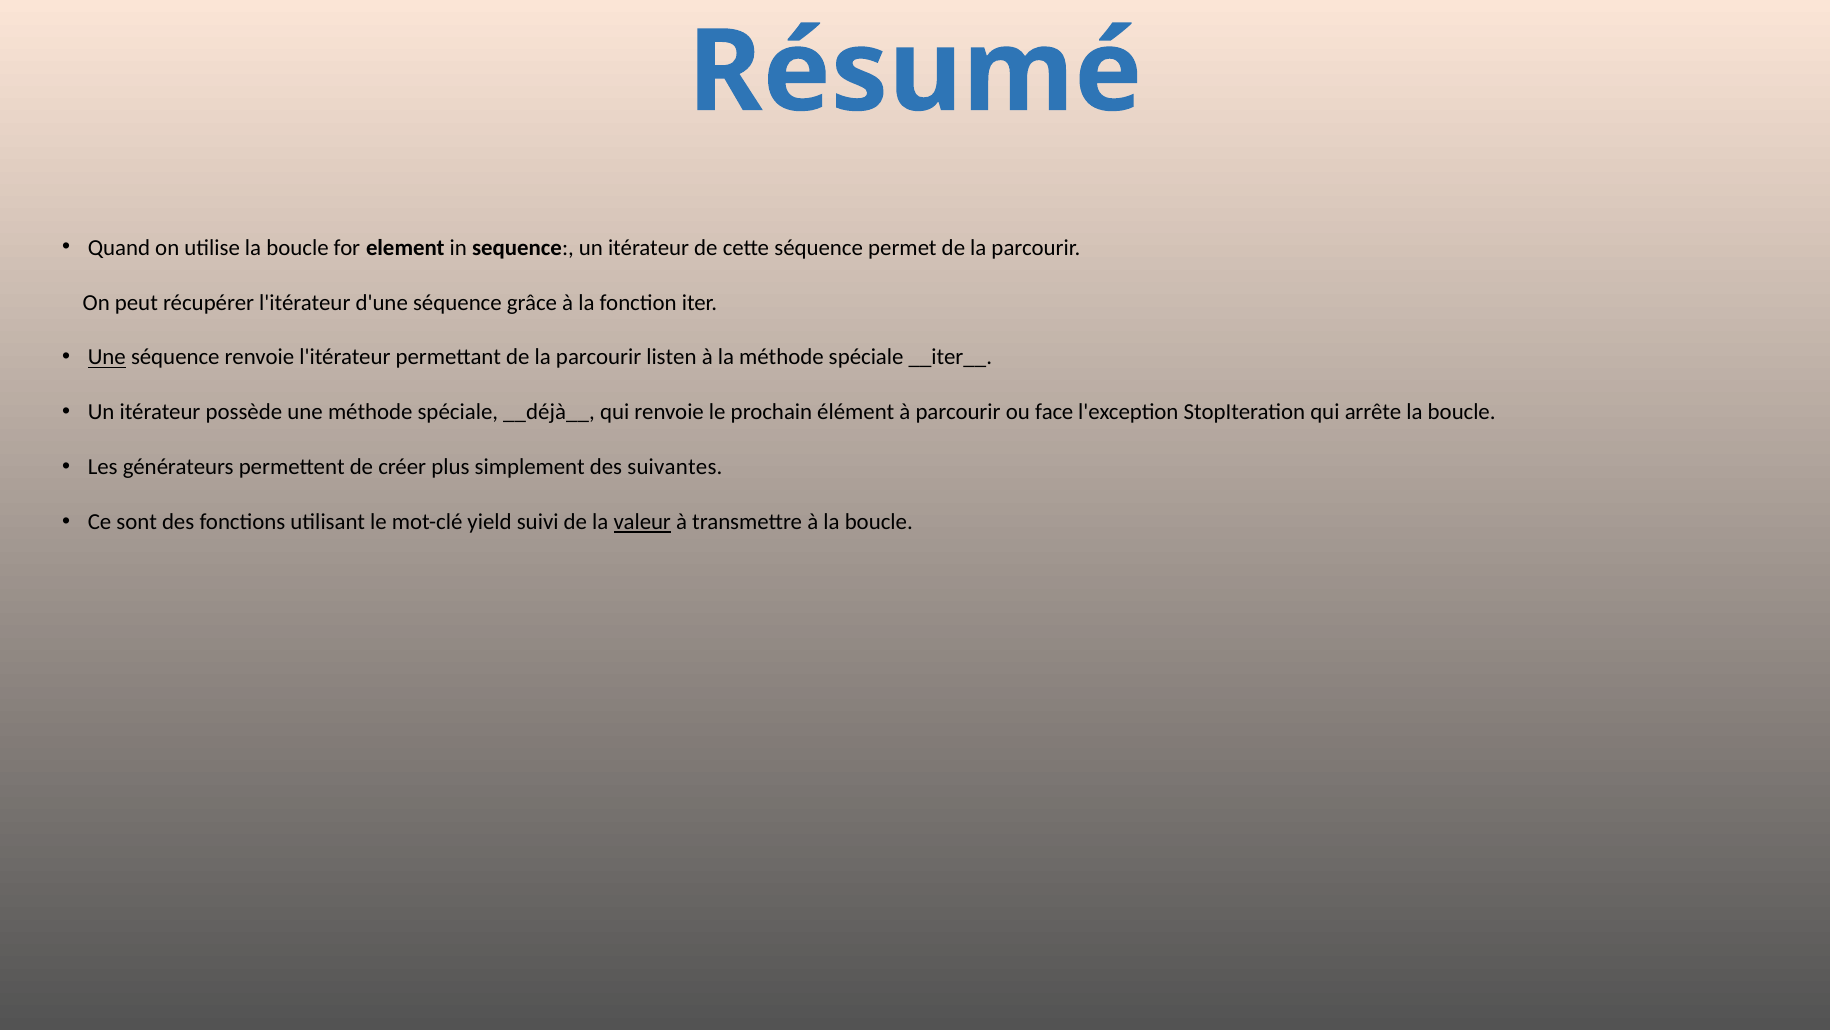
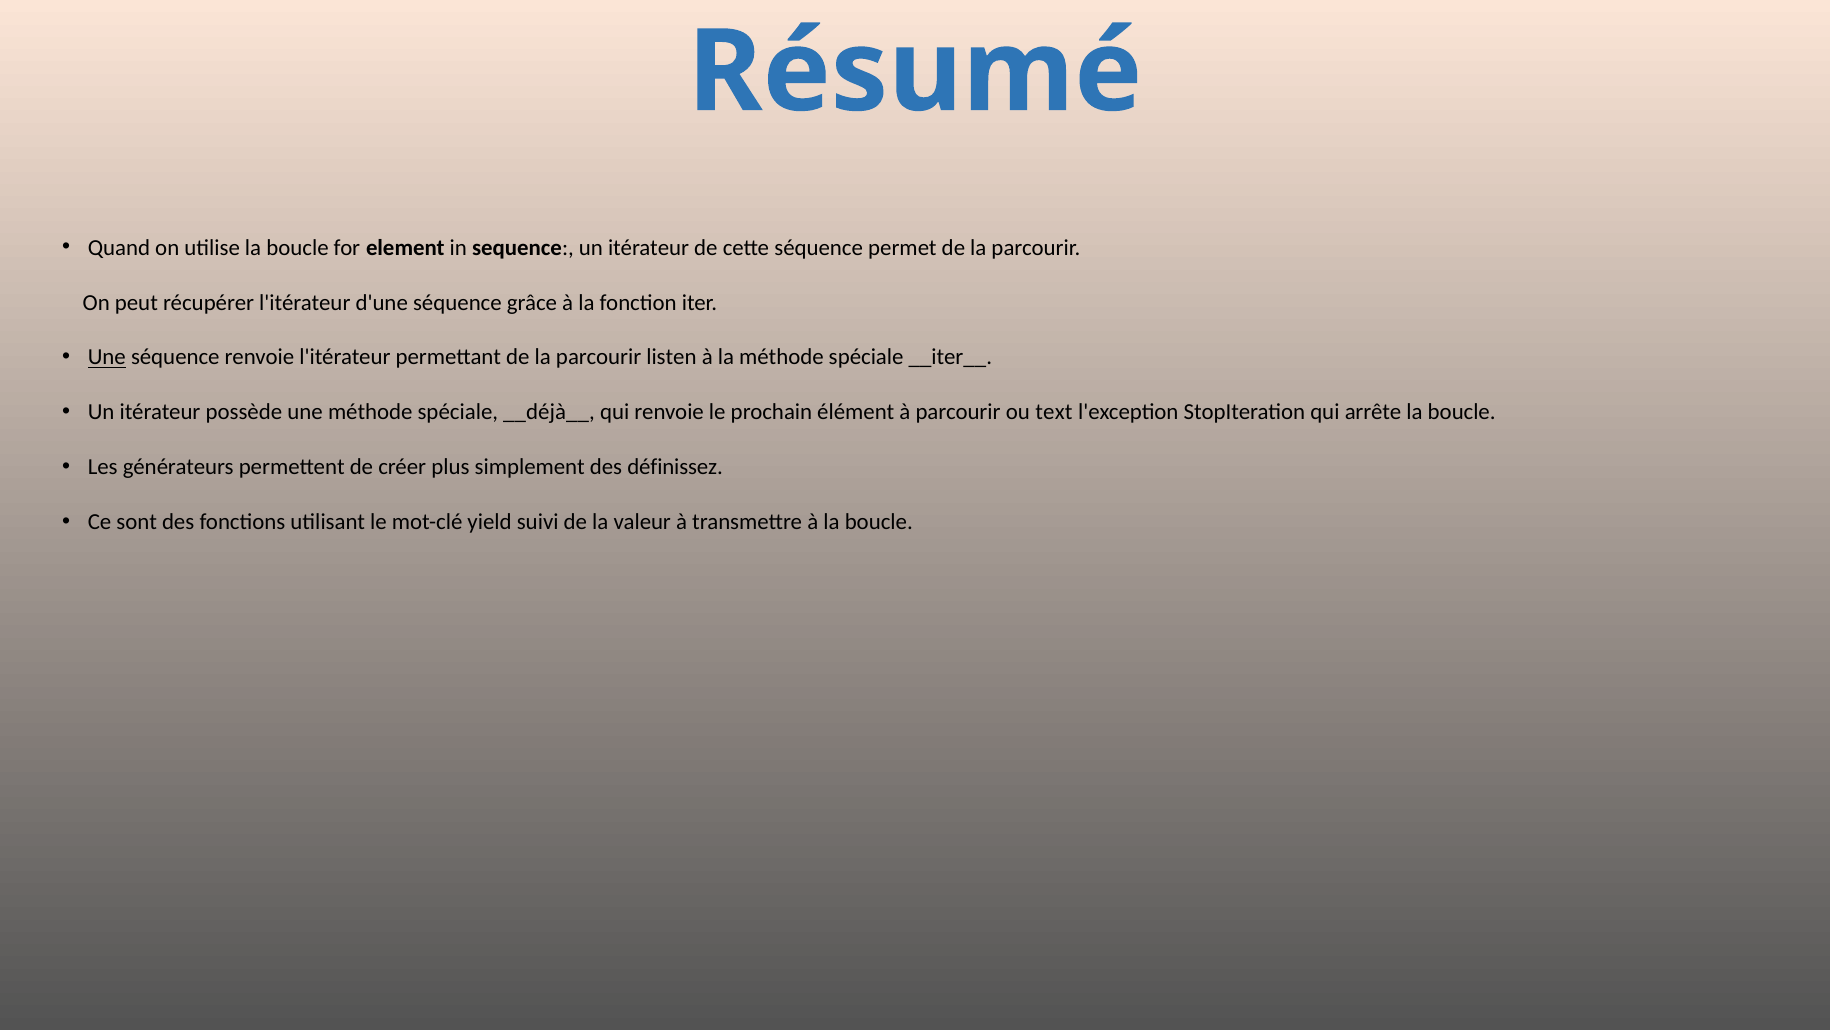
face: face -> text (1054, 412)
suivantes: suivantes -> définissez (675, 467)
valeur underline: present -> none (642, 522)
